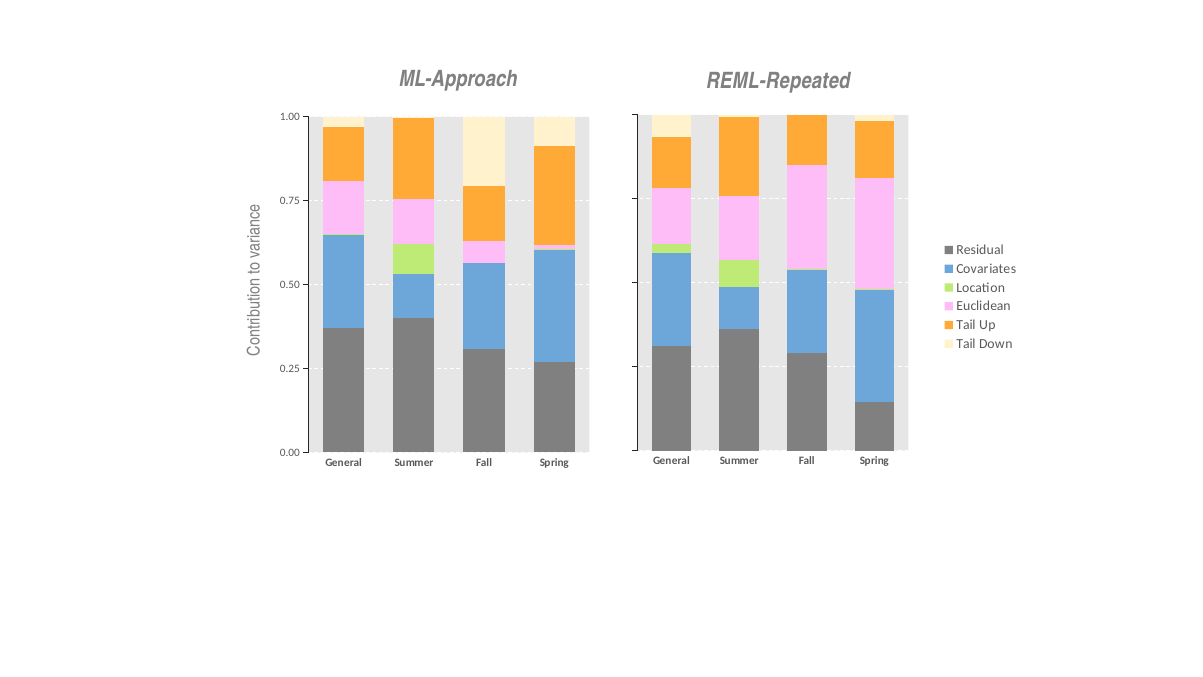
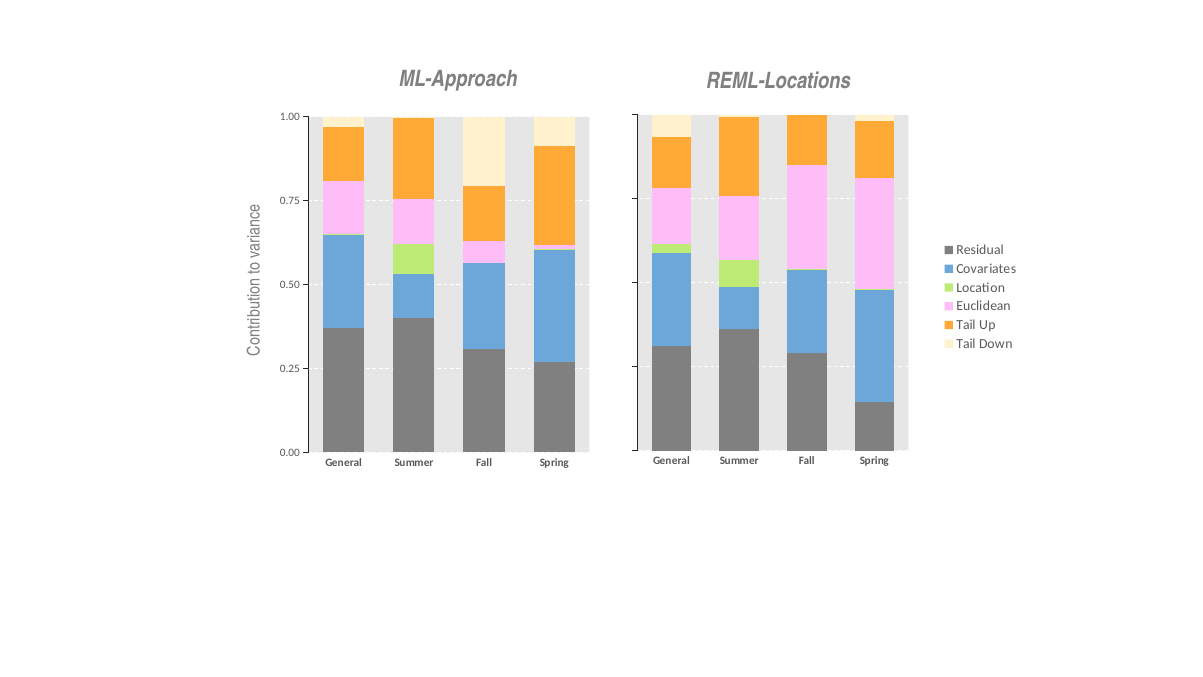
REML-Repeated: REML-Repeated -> REML-Locations (778, 81)
